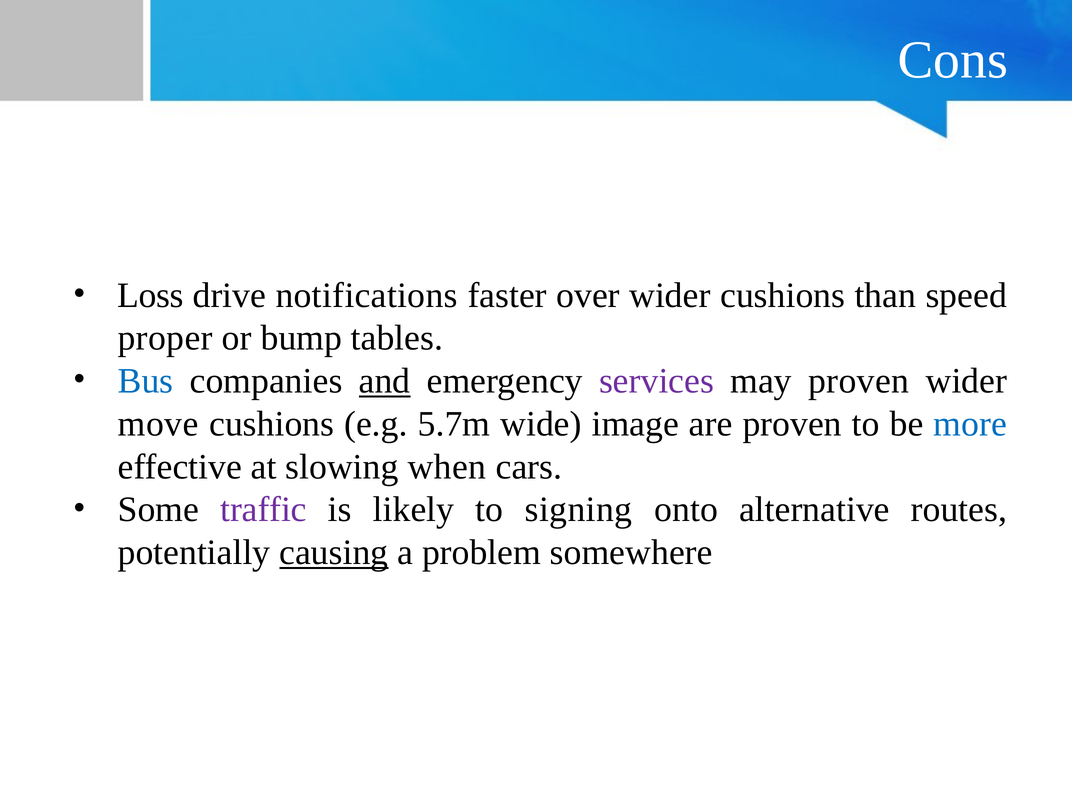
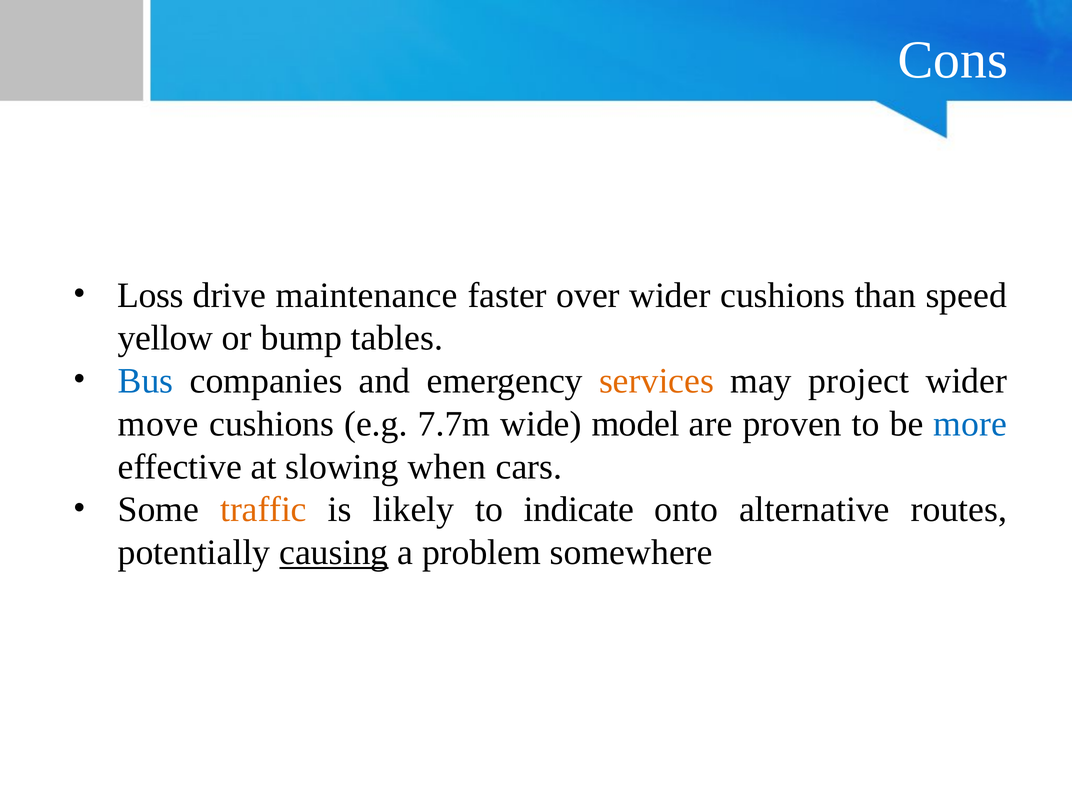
notifications: notifications -> maintenance (367, 295)
proper: proper -> yellow (166, 338)
and underline: present -> none (385, 381)
services colour: purple -> orange (657, 381)
may proven: proven -> project (859, 381)
5.7m: 5.7m -> 7.7m (454, 424)
image: image -> model (635, 424)
traffic colour: purple -> orange (264, 510)
signing: signing -> indicate (579, 510)
